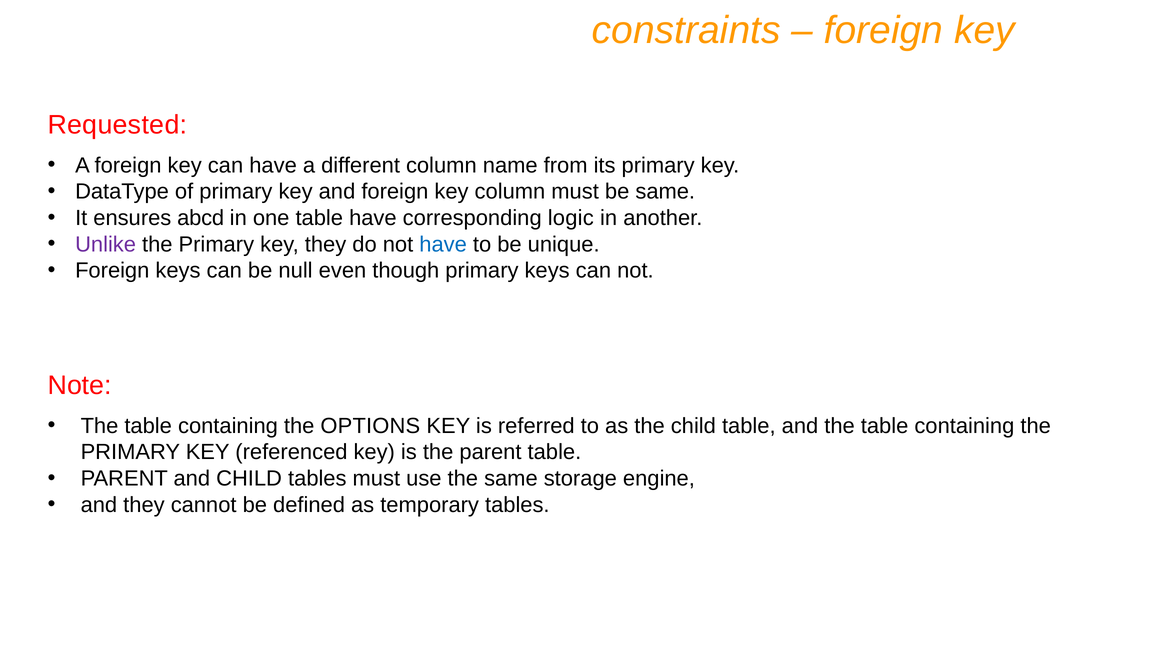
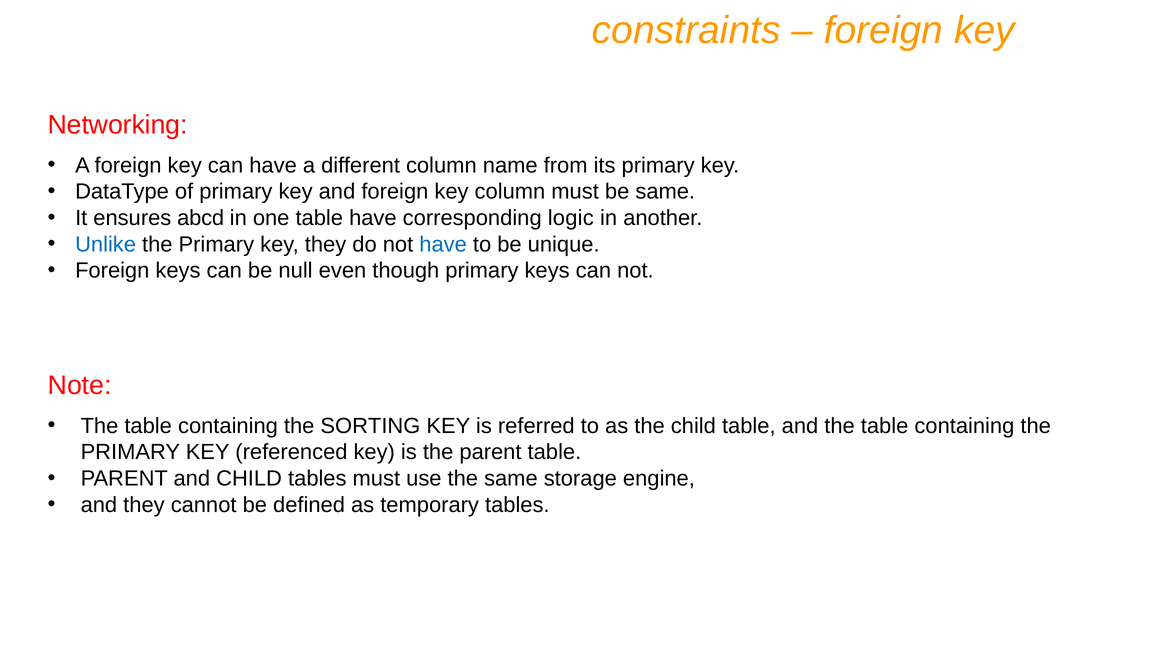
Requested: Requested -> Networking (118, 125)
Unlike colour: purple -> blue (106, 244)
OPTIONS: OPTIONS -> SORTING (370, 426)
